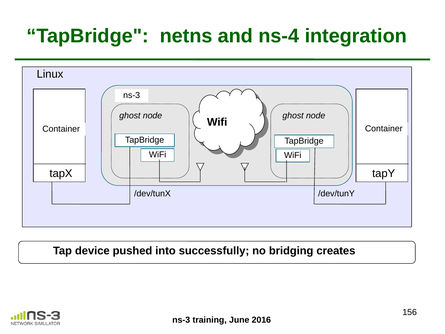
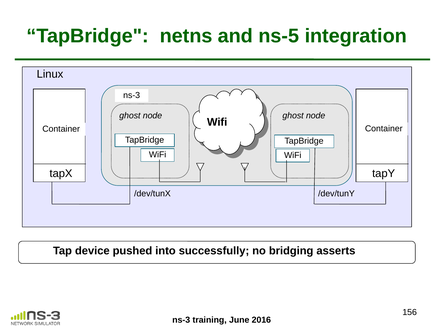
ns-4: ns-4 -> ns-5 (279, 36)
creates: creates -> asserts (336, 251)
